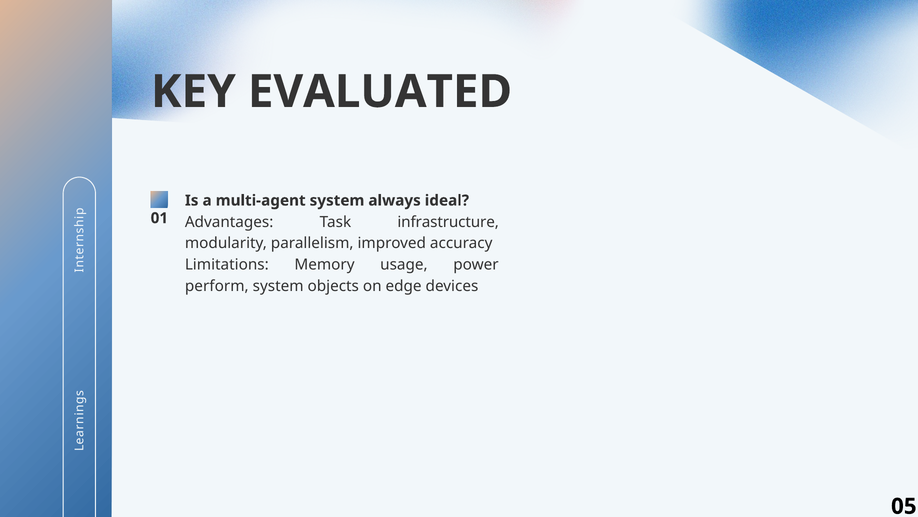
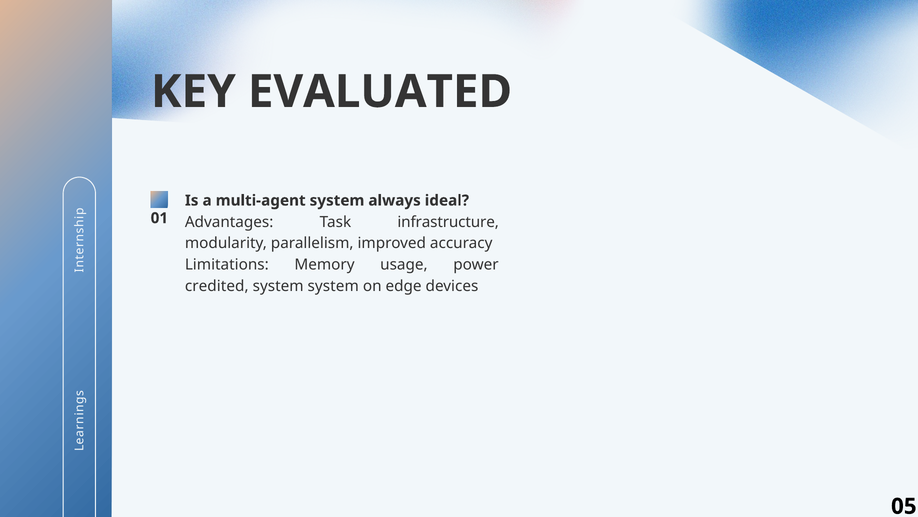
perform: perform -> credited (217, 286)
system objects: objects -> system (333, 286)
